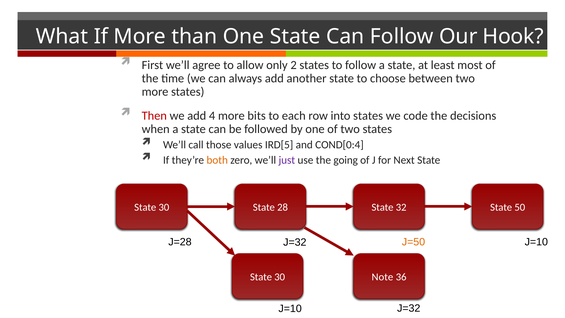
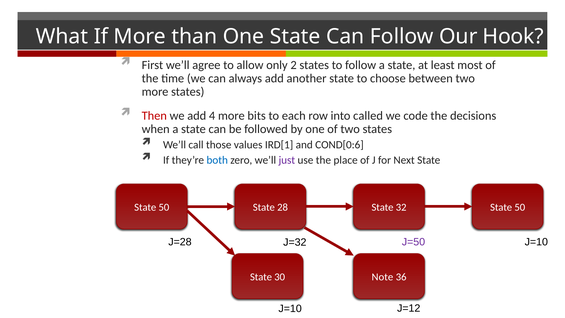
into states: states -> called (368, 116)
IRD[5: IRD[5 -> IRD[1 (279, 145)
COND[0:4: COND[0:4 -> COND[0:6 (339, 145)
both colour: orange -> blue (217, 160)
going: going -> place (346, 160)
30: 30 -> 50 (164, 207)
J=50 colour: orange -> purple (413, 242)
J=10 J=32: J=32 -> J=12 (409, 308)
